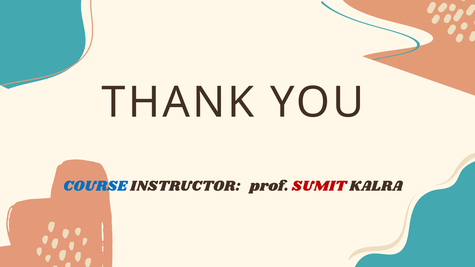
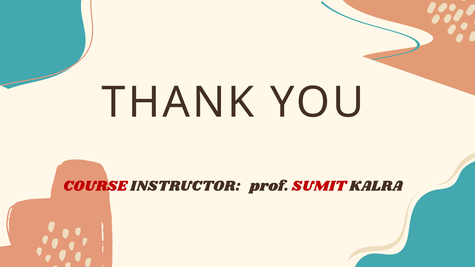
COURSE colour: blue -> red (95, 186)
